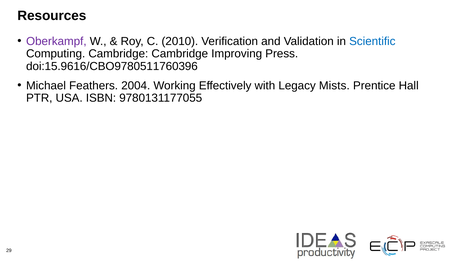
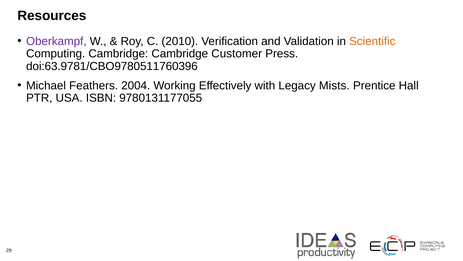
Scientific colour: blue -> orange (372, 41)
Improving: Improving -> Customer (237, 54)
doi:15.9616/CBO9780511760396: doi:15.9616/CBO9780511760396 -> doi:63.9781/CBO9780511760396 (112, 66)
